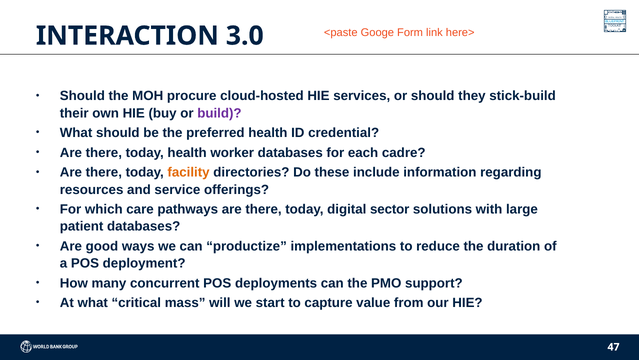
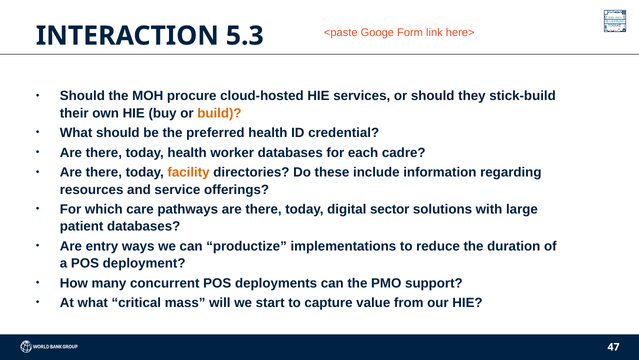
3.0: 3.0 -> 5.3 (245, 36)
build colour: purple -> orange (219, 113)
good: good -> entry (102, 246)
